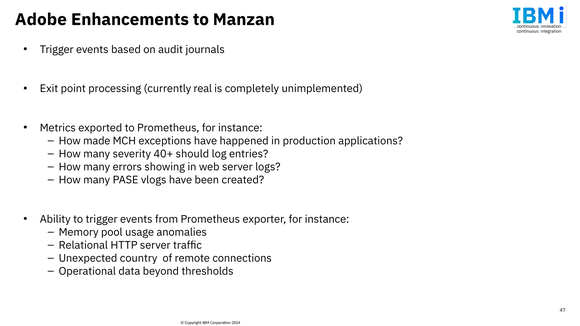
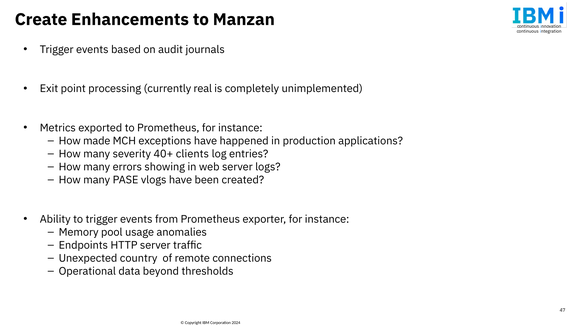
Adobe: Adobe -> Create (41, 19)
should: should -> clients (192, 154)
Relational: Relational -> Endpoints (83, 245)
